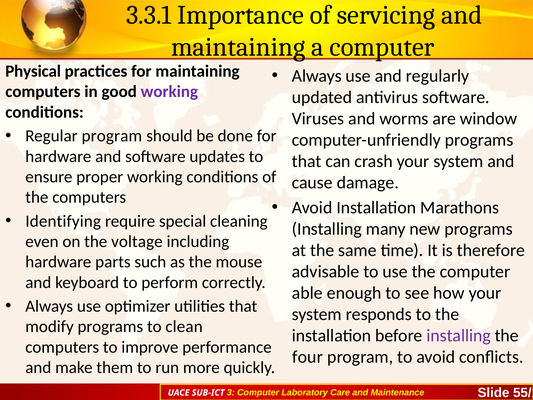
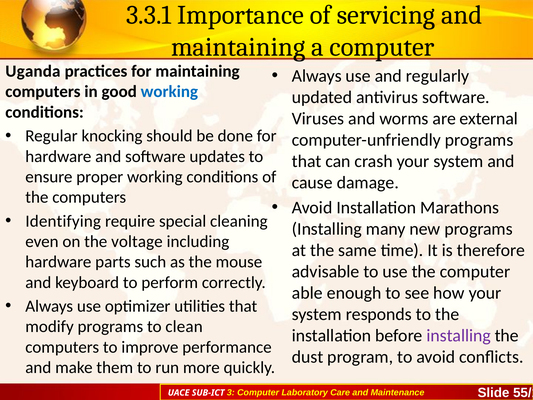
Physical: Physical -> Uganda (33, 71)
working colour: purple -> blue (169, 92)
window: window -> external (489, 119)
Regular program: program -> knocking (112, 136)
four: four -> dust (308, 357)
